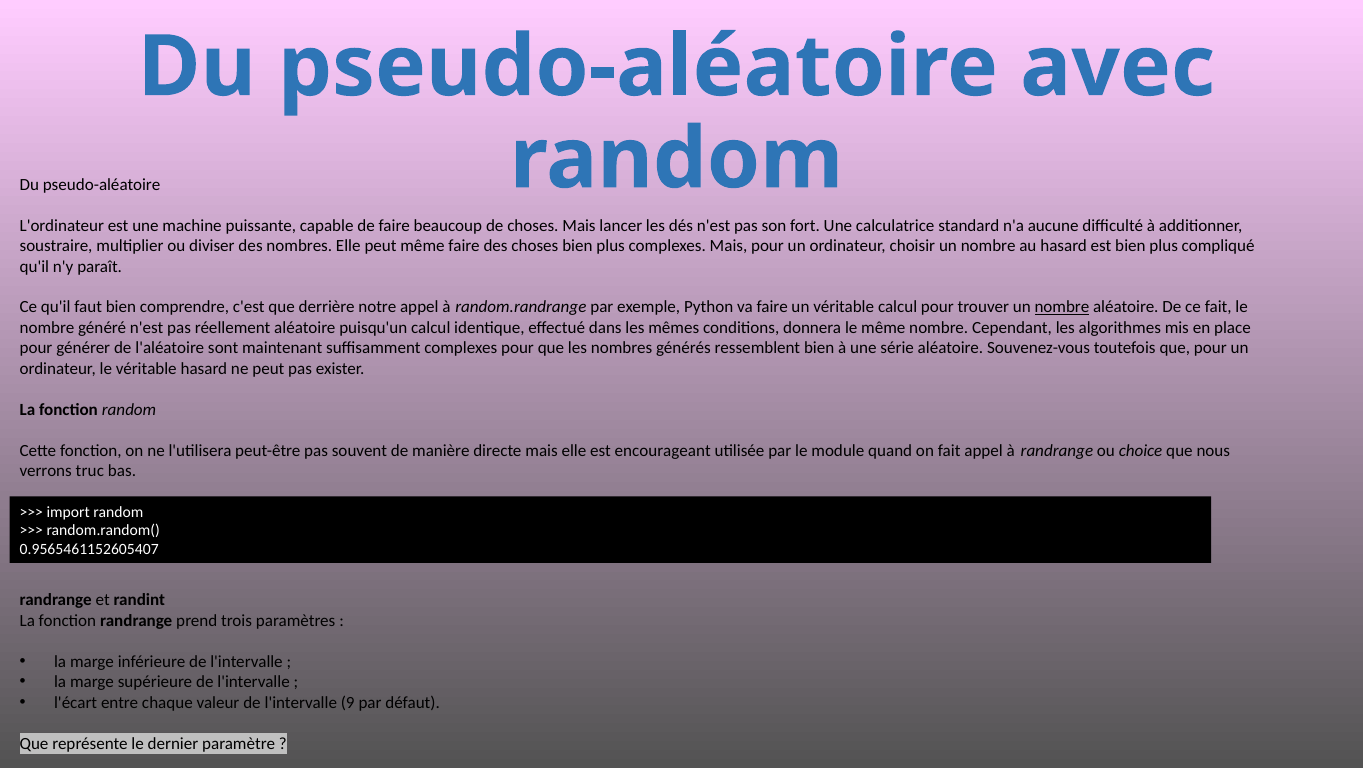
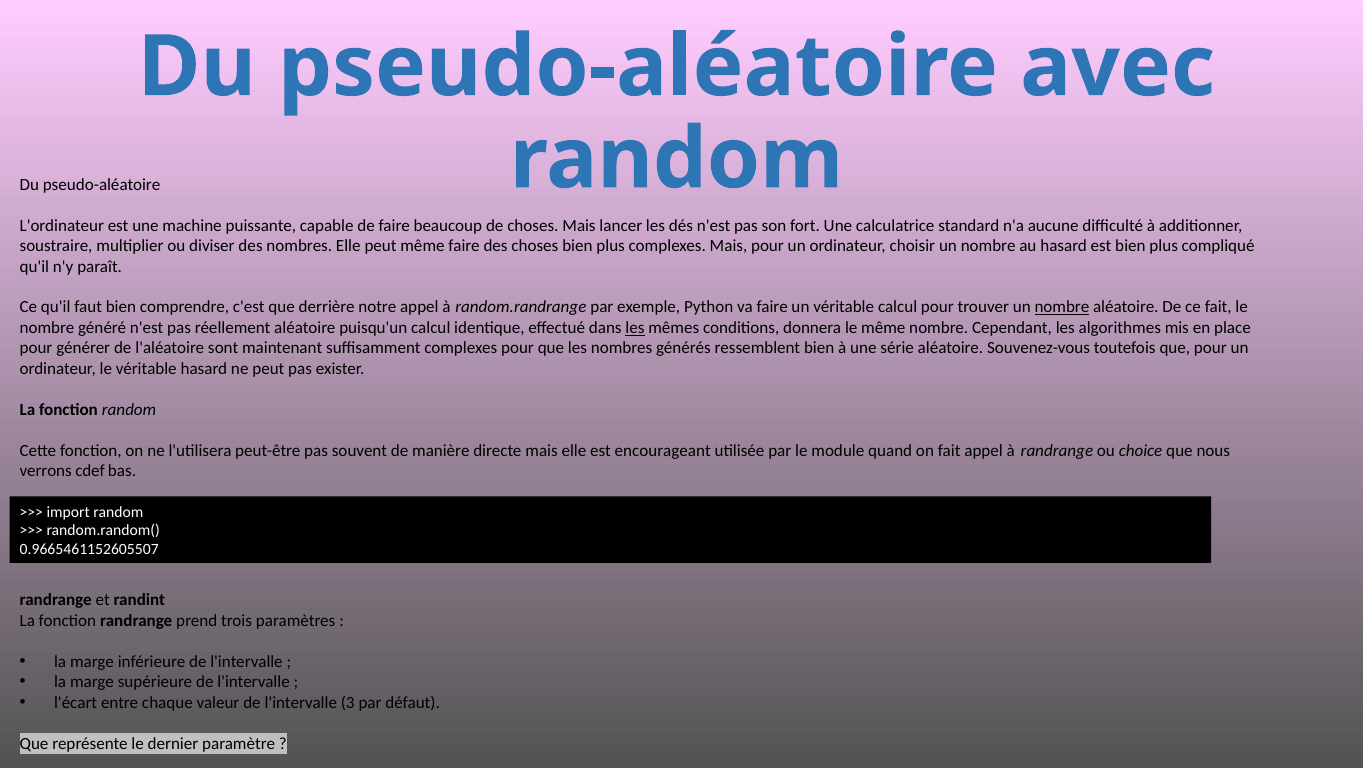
les underline: none -> present (635, 328)
truc: truc -> cdef (90, 471)
0.9565461152605407: 0.9565461152605407 -> 0.9665461152605507 (89, 550)
9: 9 -> 3 (348, 703)
